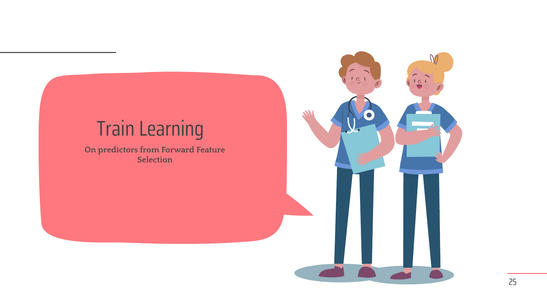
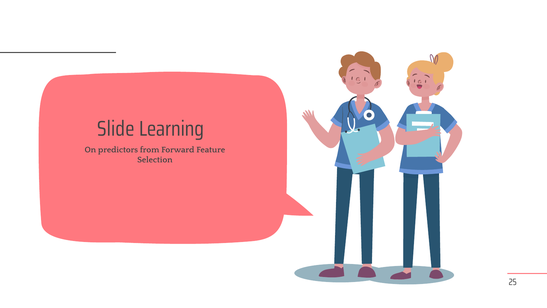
Train: Train -> Slide (116, 129)
